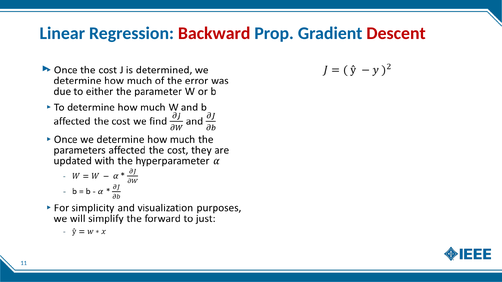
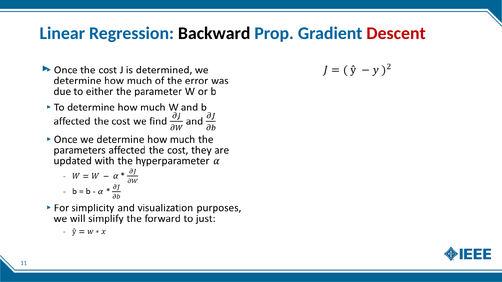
Backward colour: red -> black (214, 33)
